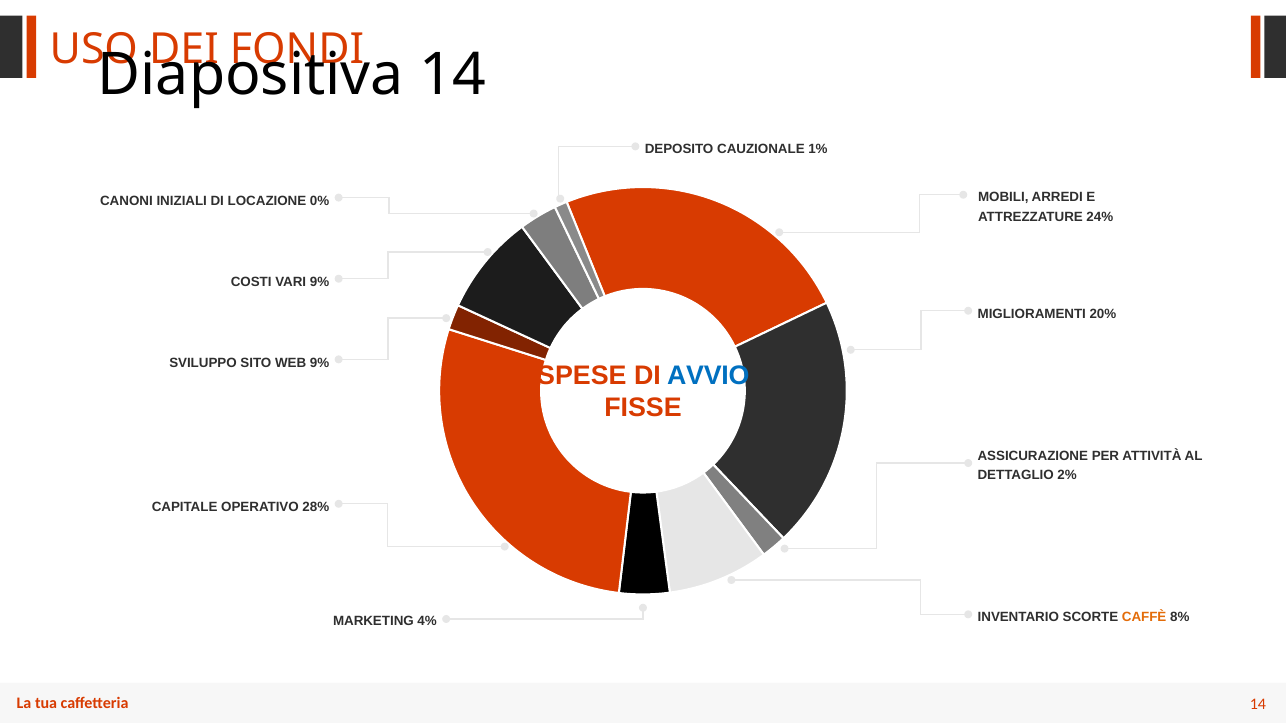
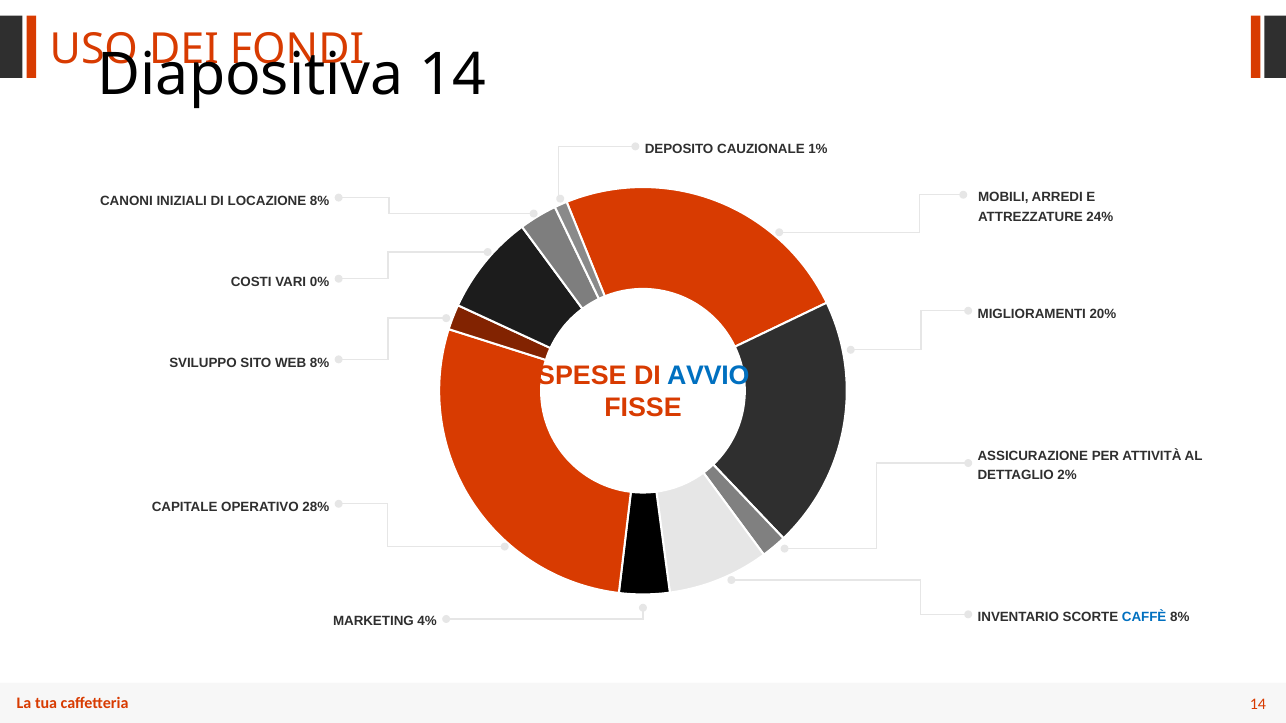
LOCAZIONE 0%: 0% -> 8% (320, 201)
VARI 9%: 9% -> 0% (320, 282)
WEB 9%: 9% -> 8% (320, 363)
CAFFÈ colour: orange -> blue (1144, 617)
